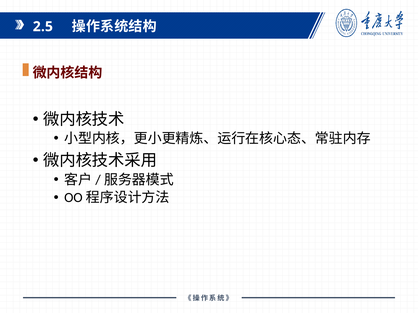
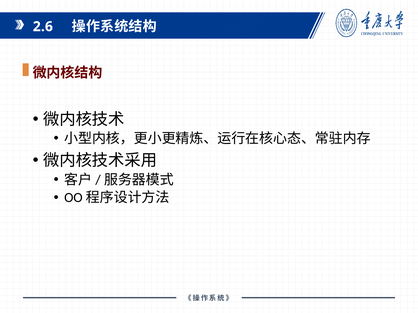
2.5: 2.5 -> 2.6 (43, 27)
